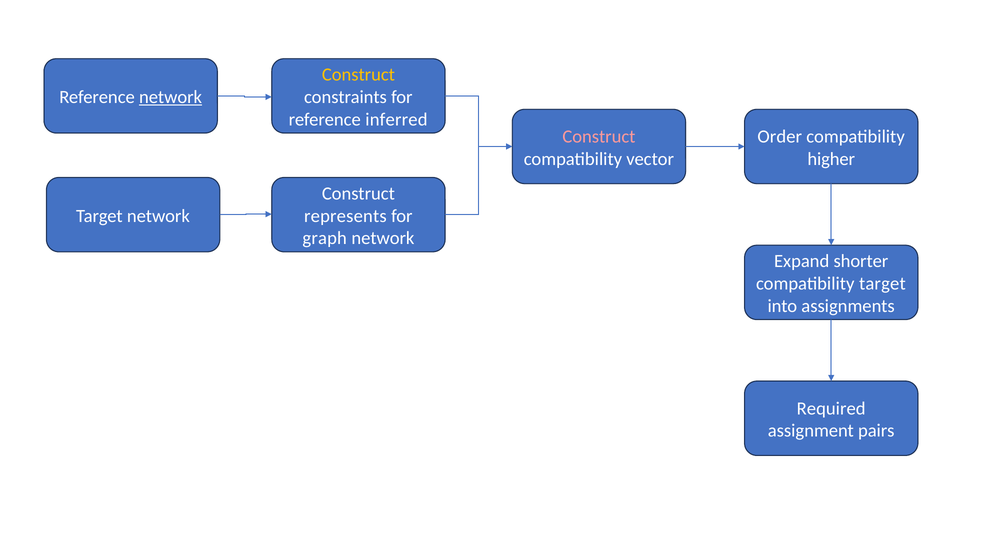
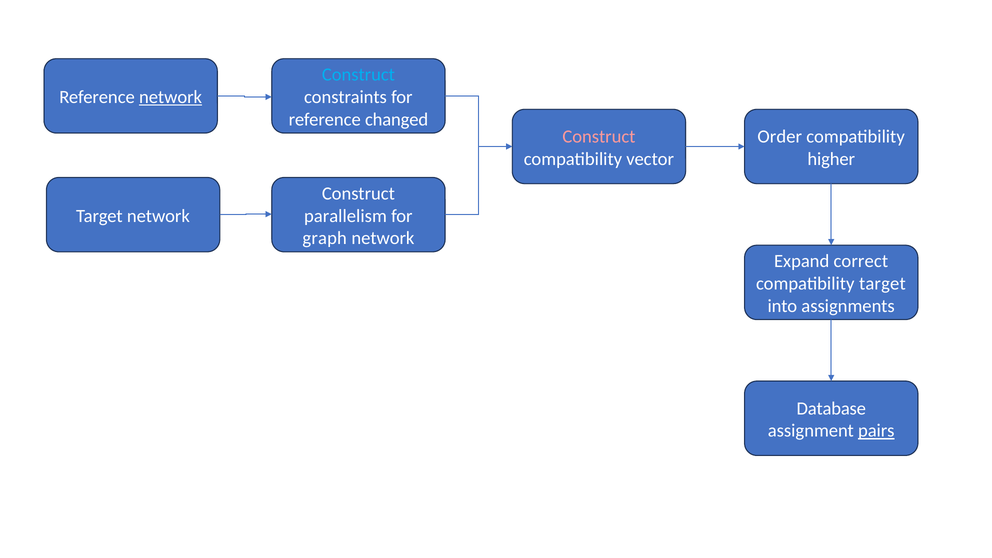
Construct colour: yellow -> light blue (358, 75)
inferred: inferred -> changed (397, 119)
represents: represents -> parallelism (345, 216)
shorter: shorter -> correct (861, 261)
Required: Required -> Database (831, 408)
pairs underline: none -> present (876, 431)
